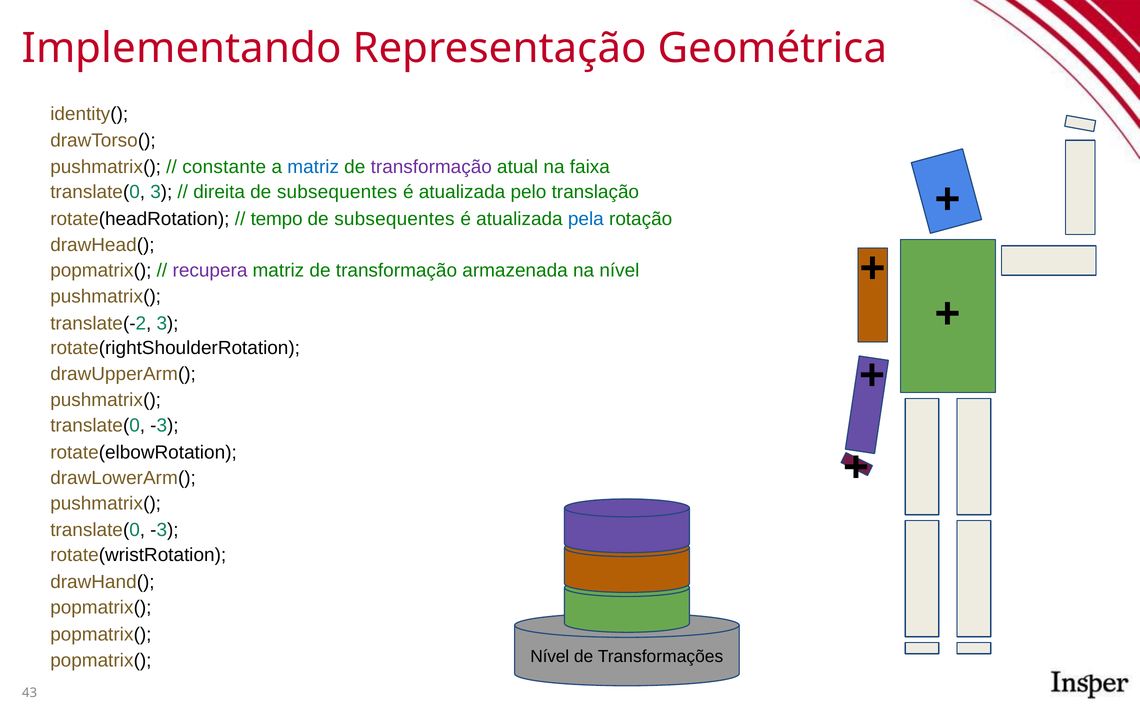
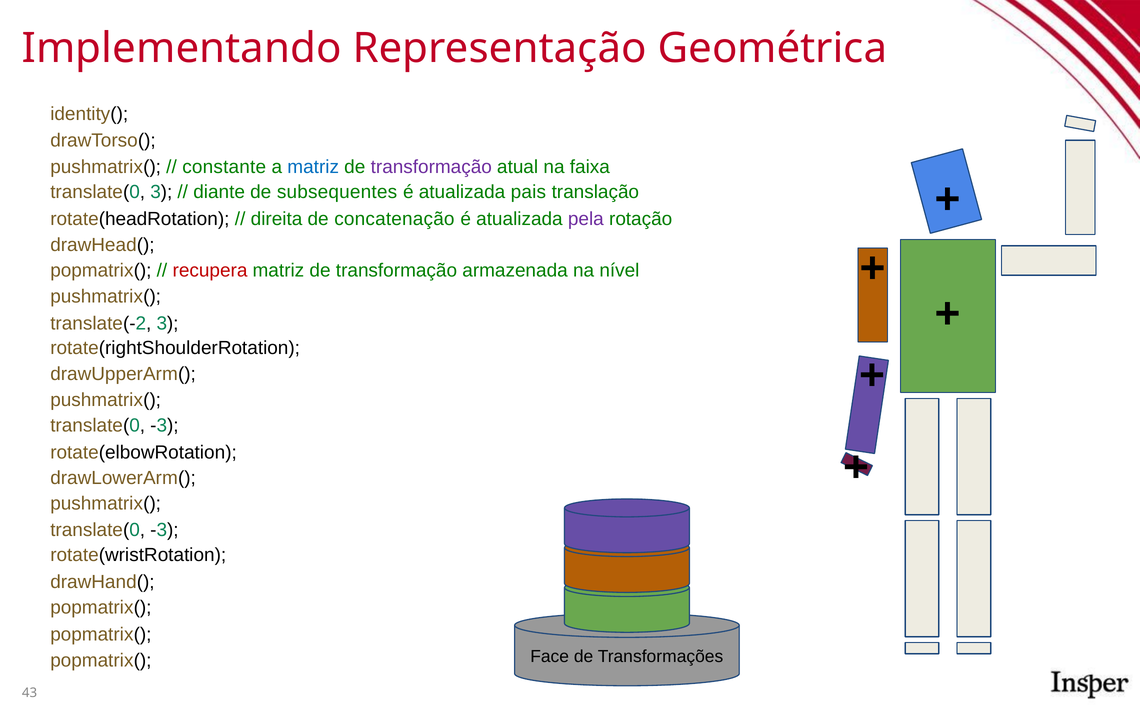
direita: direita -> diante (219, 192)
pelo: pelo -> pais (528, 192)
tempo: tempo -> direita (277, 219)
subsequentes: subsequentes -> concatenação (394, 219)
pela colour: blue -> purple (586, 219)
recupera colour: purple -> red (210, 271)
Nível: Nível -> Face (550, 657)
